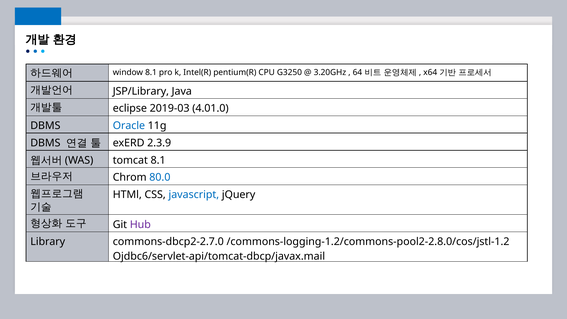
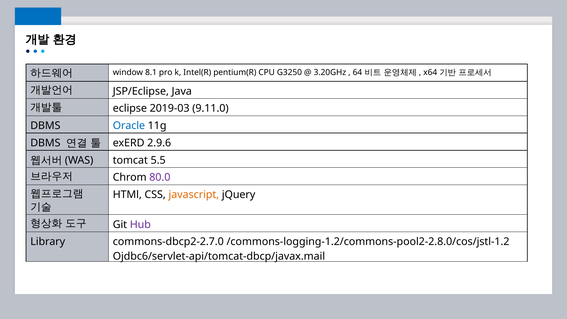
JSP/Library: JSP/Library -> JSP/Eclipse (141, 91)
4.01.0: 4.01.0 -> 9.11.0 (210, 108)
2.3.9: 2.3.9 -> 2.9.6 (159, 143)
tomcat 8.1: 8.1 -> 5.5 (158, 160)
80.0 colour: blue -> purple (160, 177)
javascript colour: blue -> orange (194, 195)
